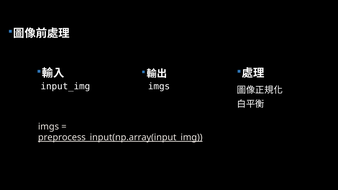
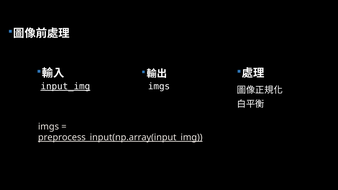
input_img underline: none -> present (65, 87)
